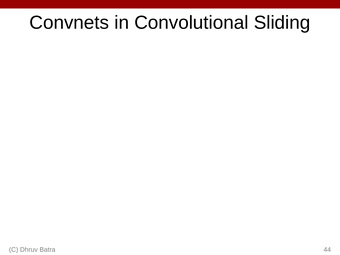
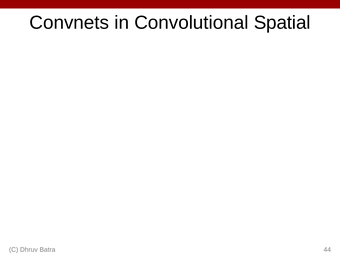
Sliding: Sliding -> Spatial (282, 23)
